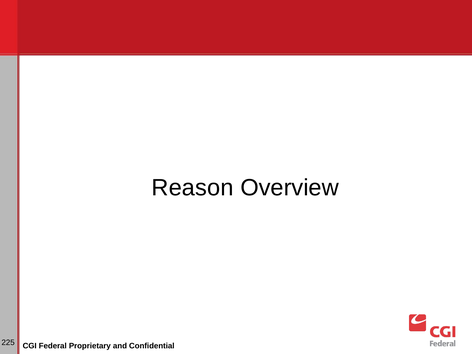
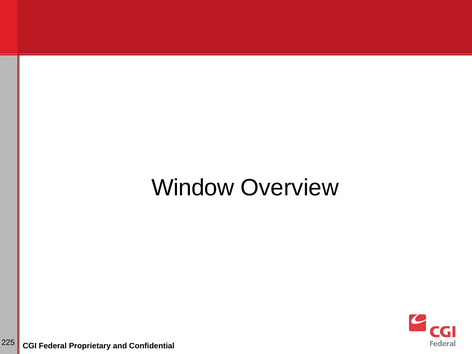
Reason: Reason -> Window (193, 188)
